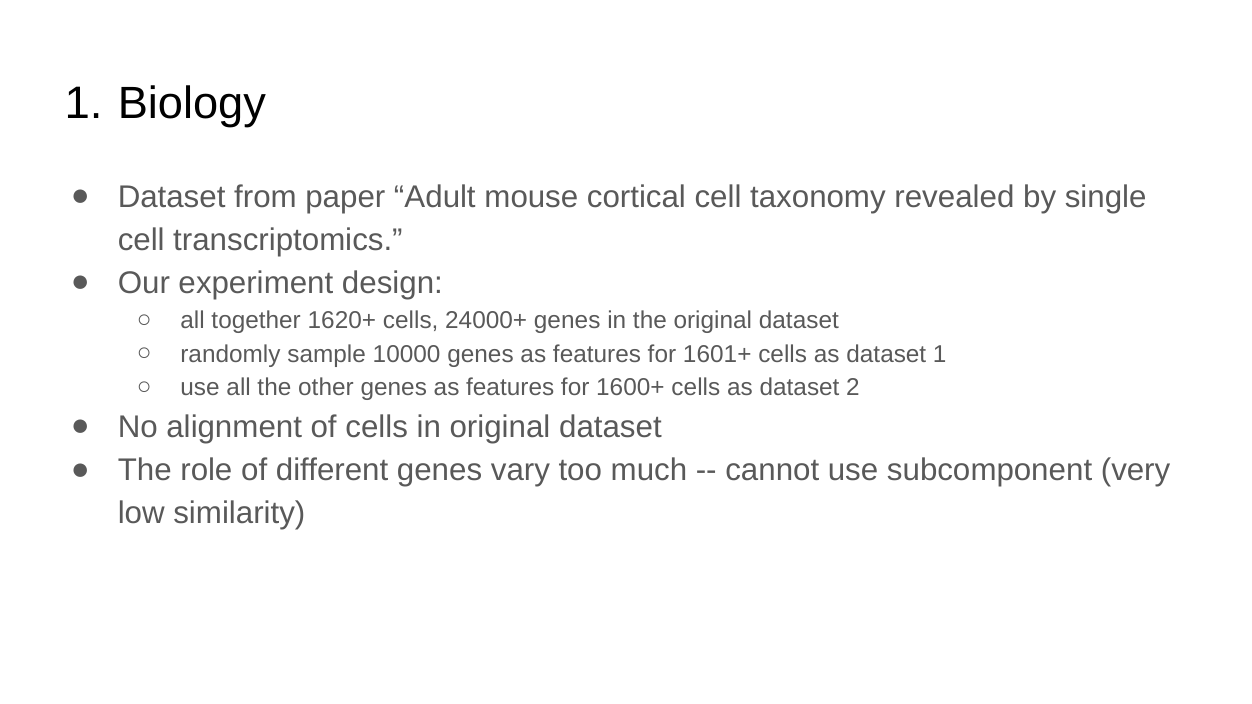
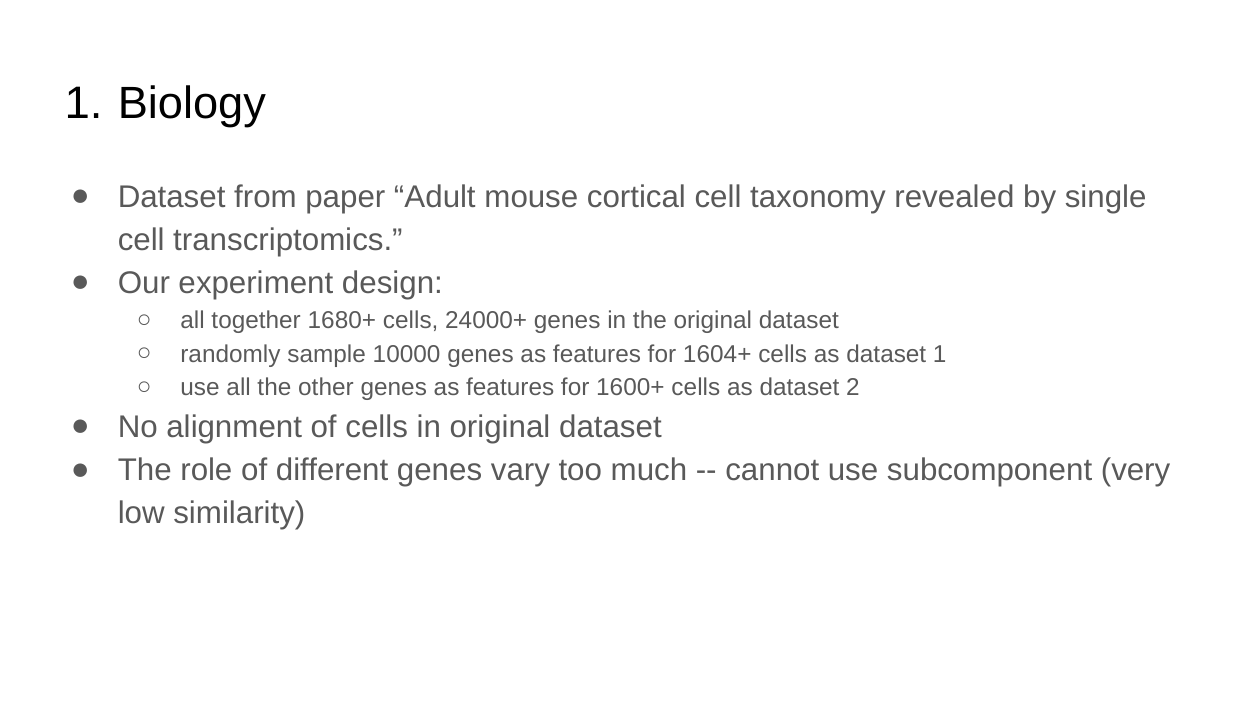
1620+: 1620+ -> 1680+ (342, 321)
1601+: 1601+ -> 1604+ (717, 354)
